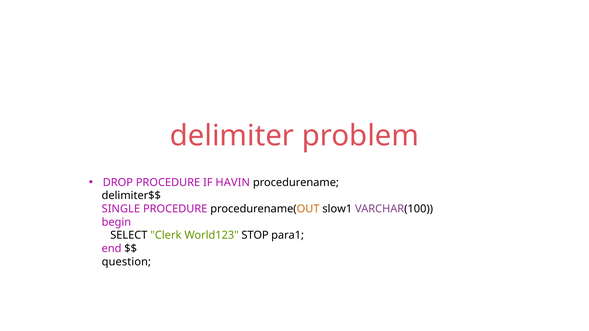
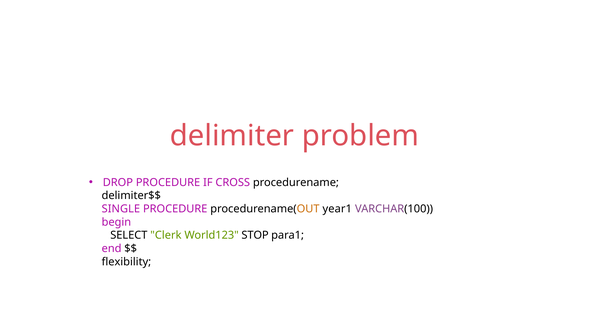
HAVIN: HAVIN -> CROSS (233, 183)
slow1: slow1 -> year1 (337, 209)
question: question -> flexibility (126, 262)
